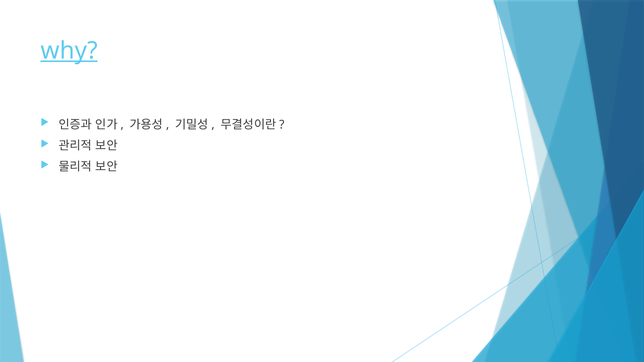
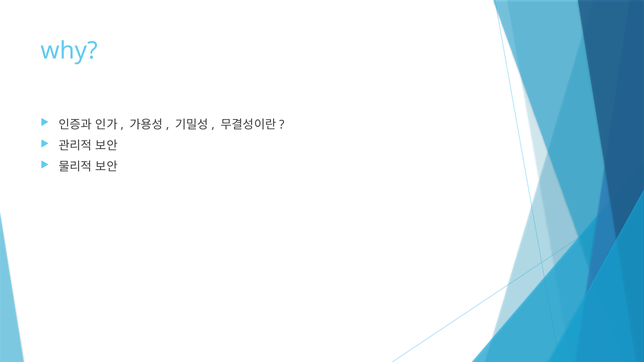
why underline: present -> none (69, 51)
